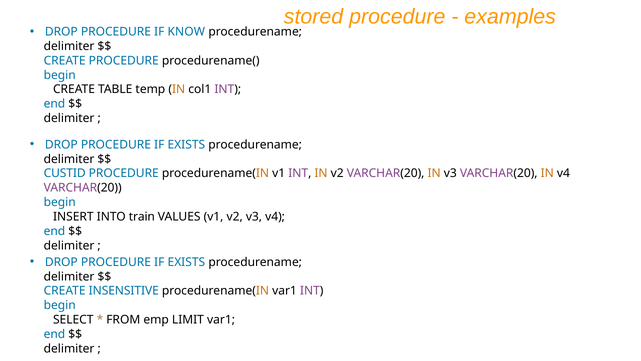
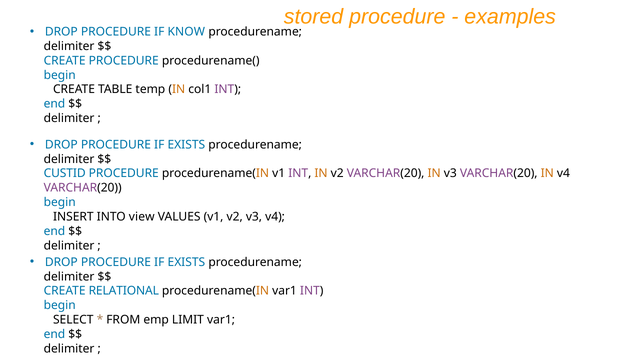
train: train -> view (142, 217)
INSENSITIVE: INSENSITIVE -> RELATIONAL (124, 291)
